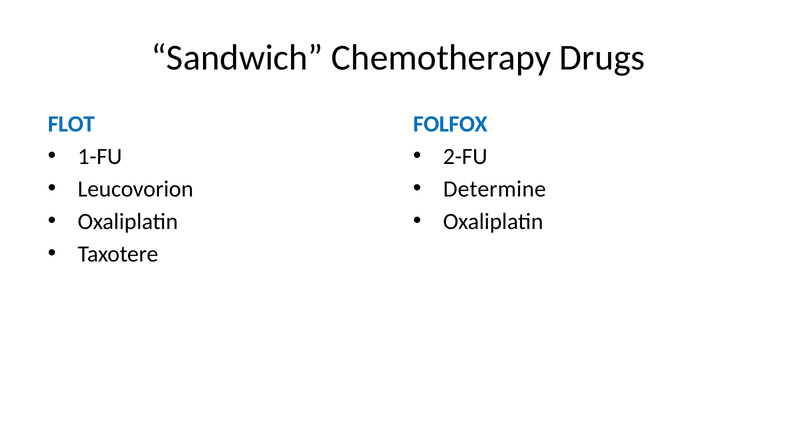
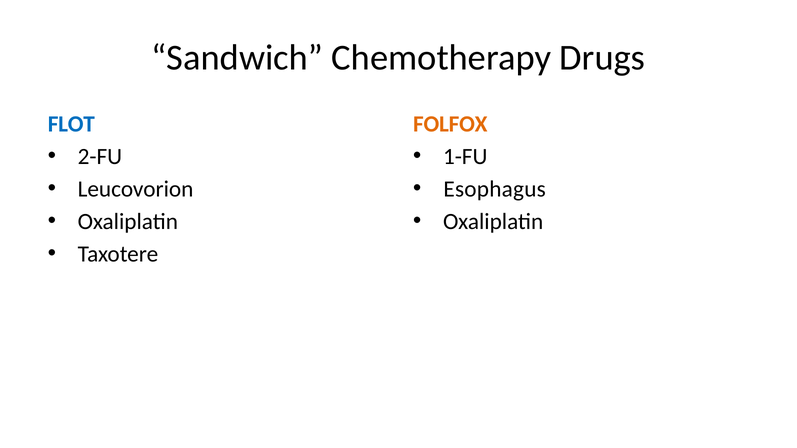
FOLFOX colour: blue -> orange (450, 124)
1-FU: 1-FU -> 2-FU (100, 157)
2-FU: 2-FU -> 1-FU (465, 157)
Determine: Determine -> Esophagus (495, 189)
